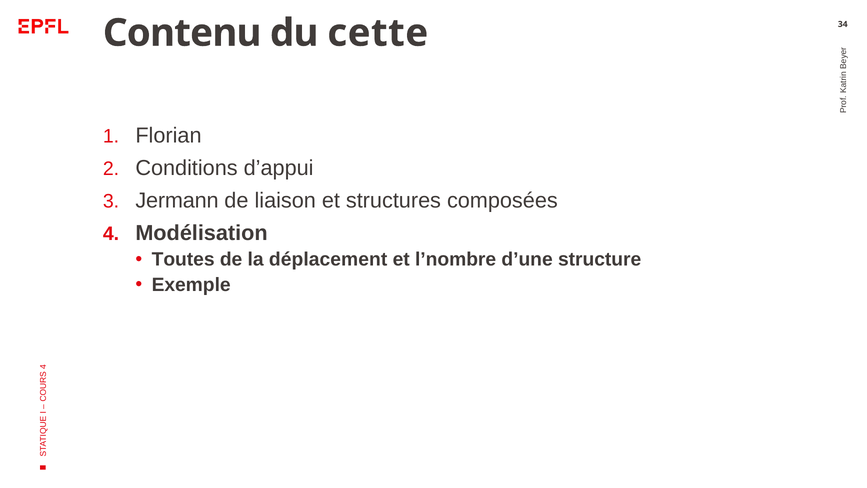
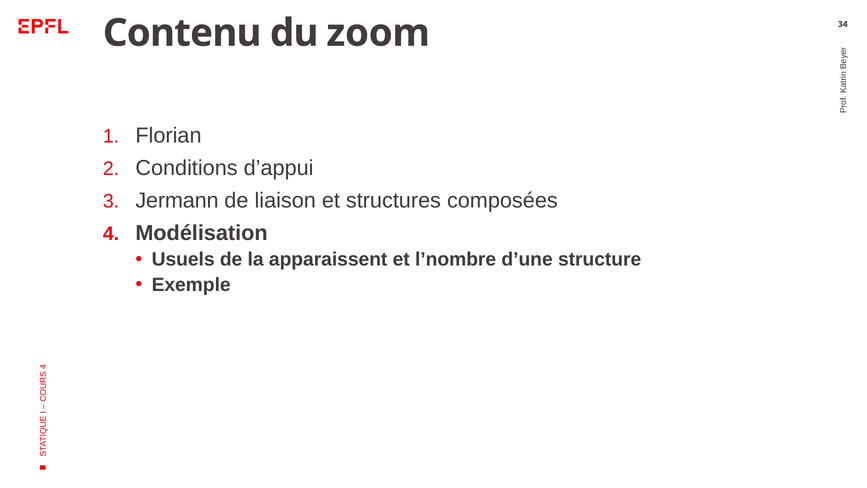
cette: cette -> zoom (378, 33)
Toutes: Toutes -> Usuels (183, 259)
déplacement: déplacement -> apparaissent (328, 259)
